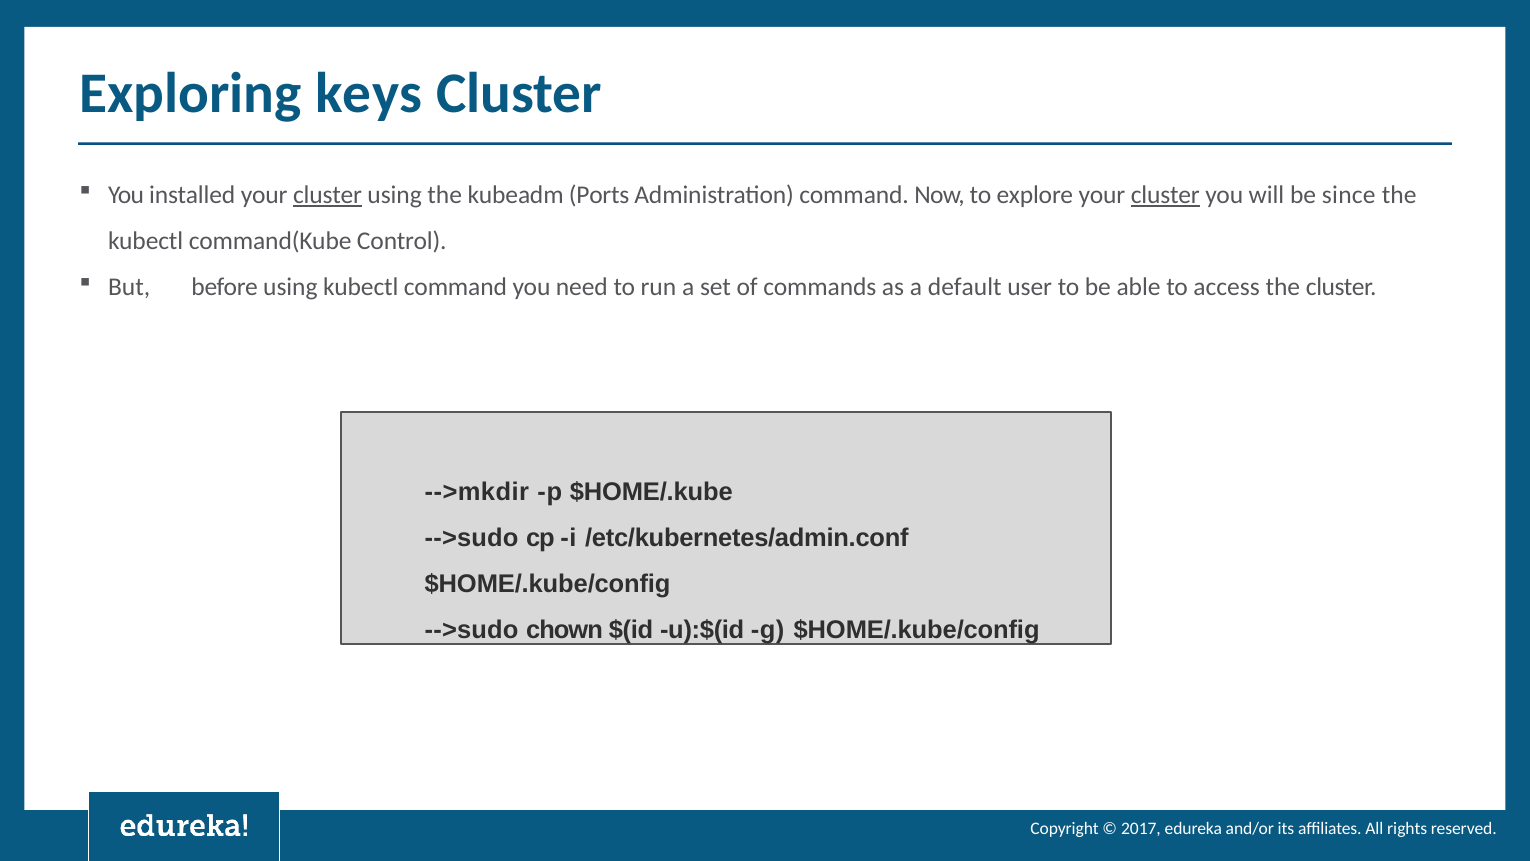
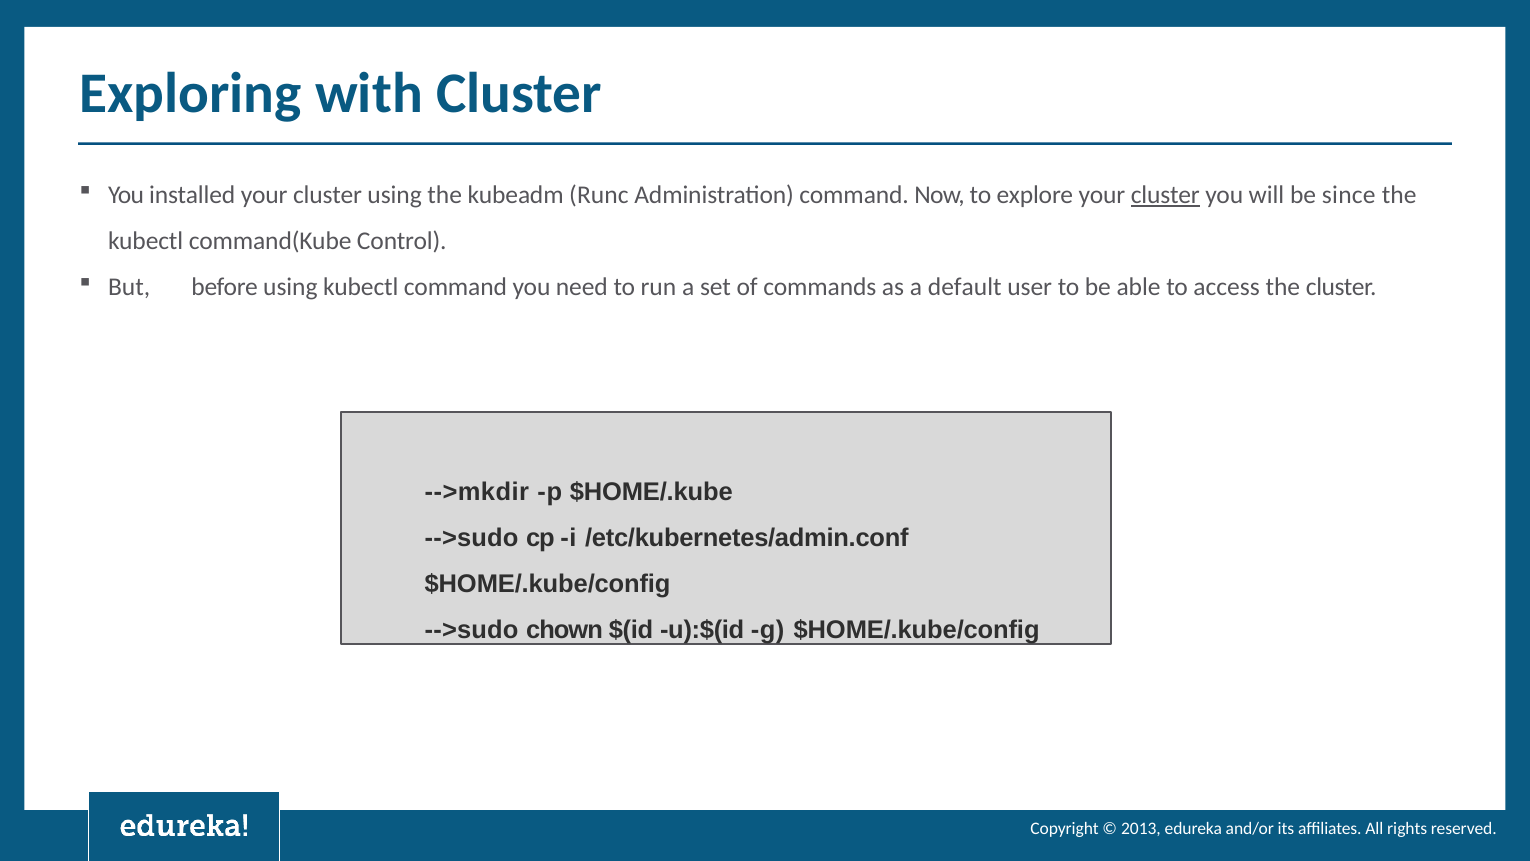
keys: keys -> with (369, 93)
cluster underline: present -> none (328, 195)
Ports: Ports -> Runc (599, 195)
2017: 2017 -> 2013 (1141, 829)
